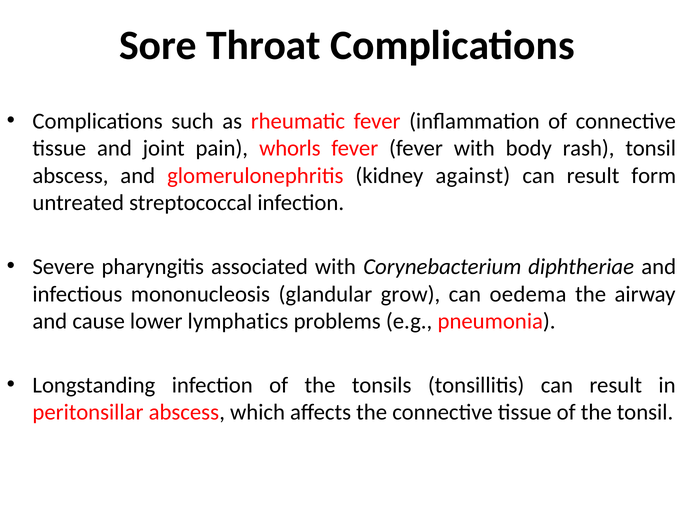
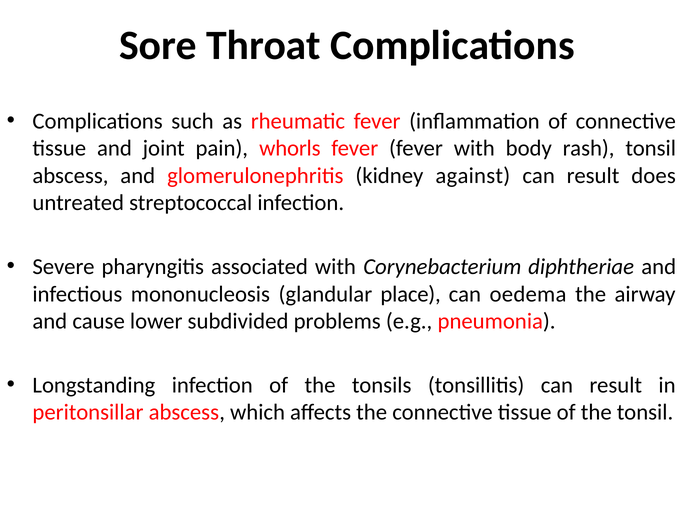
form: form -> does (654, 176)
grow: grow -> place (411, 294)
lymphatics: lymphatics -> subdivided (238, 321)
